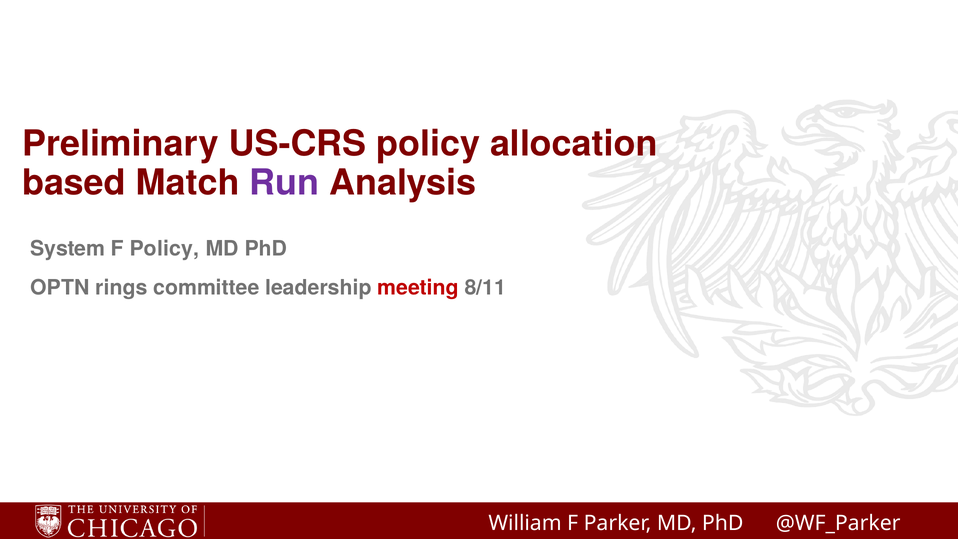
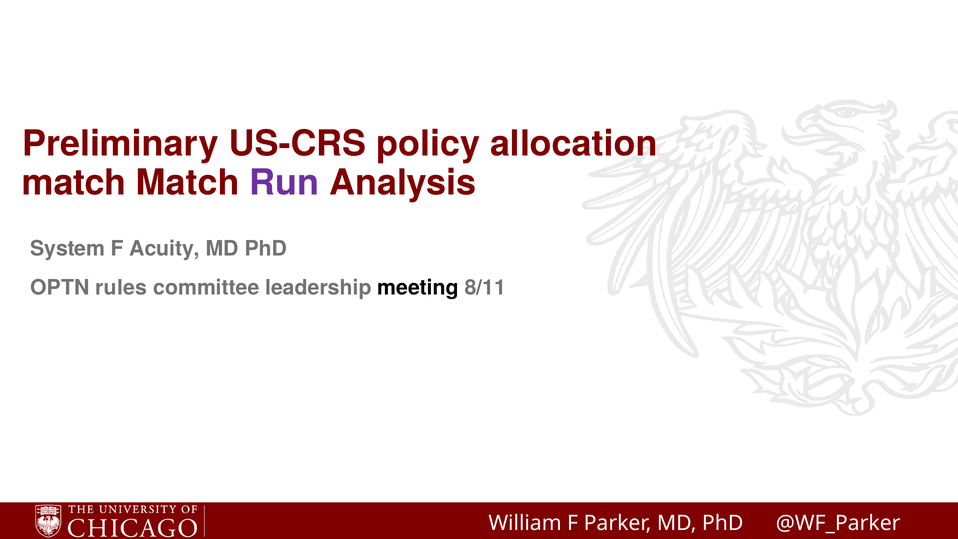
based: based -> match (74, 183)
F Policy: Policy -> Acuity (165, 249)
rings: rings -> rules (121, 288)
meeting colour: red -> black (418, 288)
